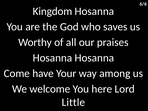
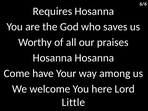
Kingdom: Kingdom -> Requires (52, 11)
